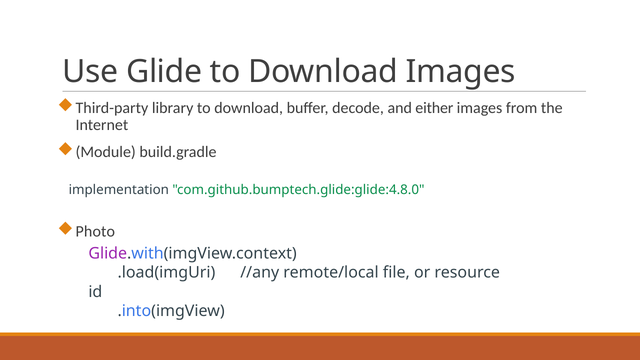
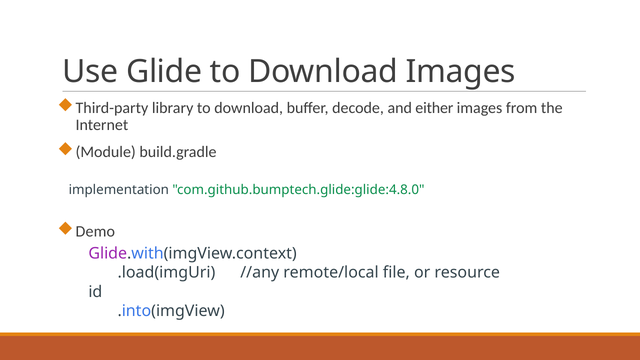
Photo: Photo -> Demo (95, 232)
